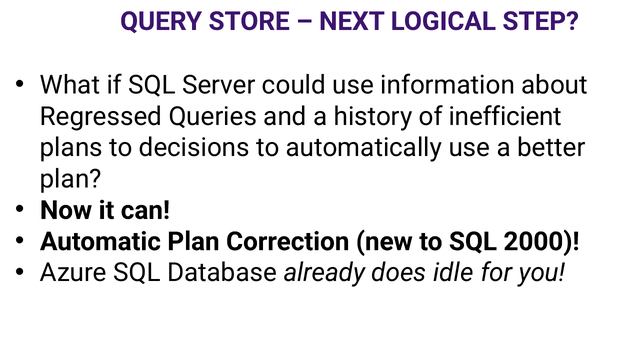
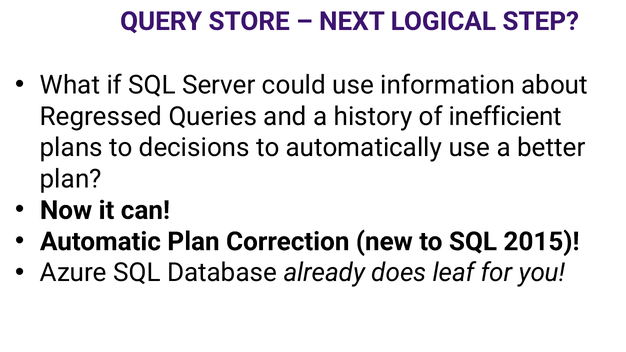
2000: 2000 -> 2015 (541, 242)
idle: idle -> leaf (454, 273)
